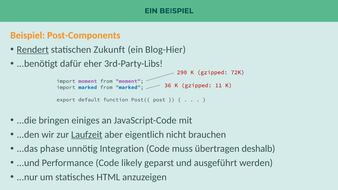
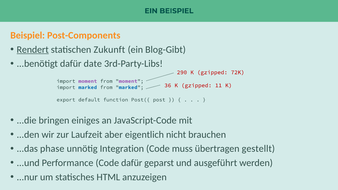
Blog-Hier: Blog-Hier -> Blog-Gibt (165, 50)
eher: eher -> date (93, 64)
Laufzeit underline: present -> none (87, 135)
deshalb: deshalb -> gestellt (258, 149)
Code likely: likely -> dafür (132, 163)
